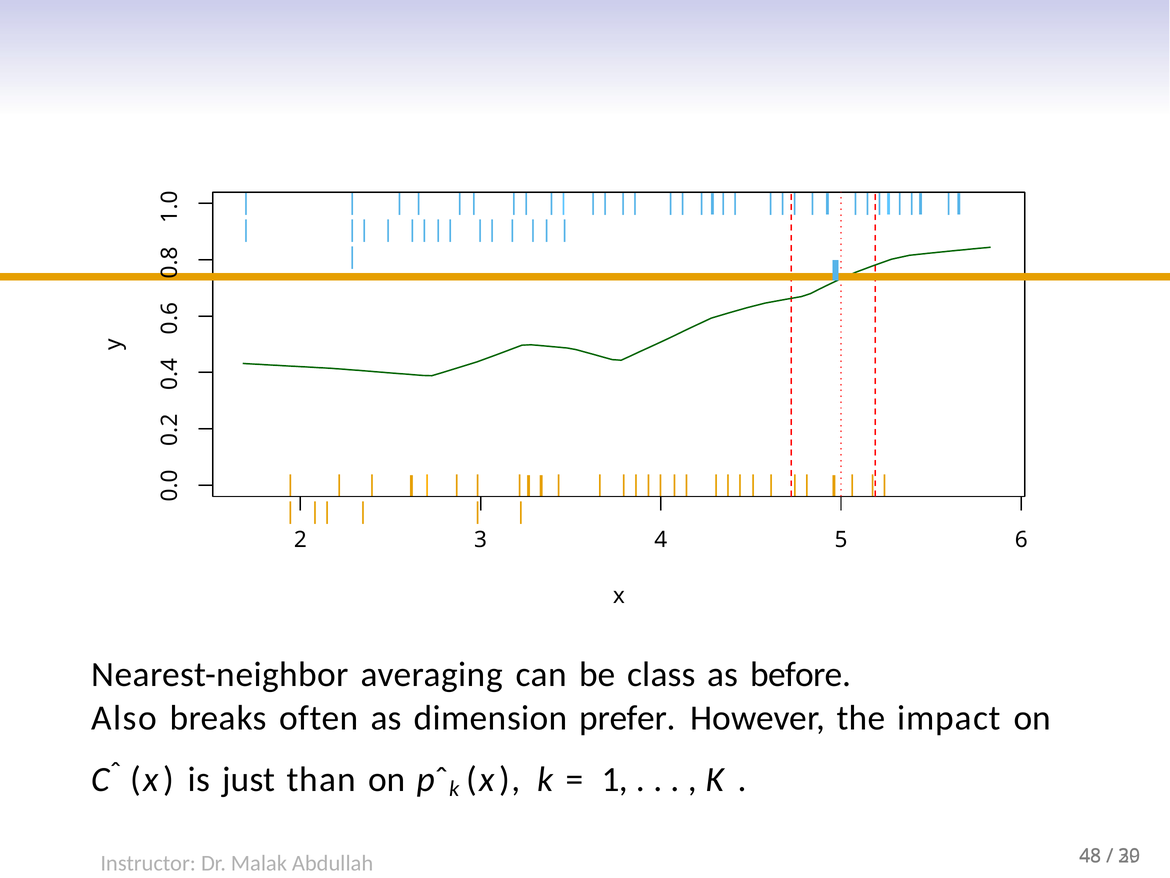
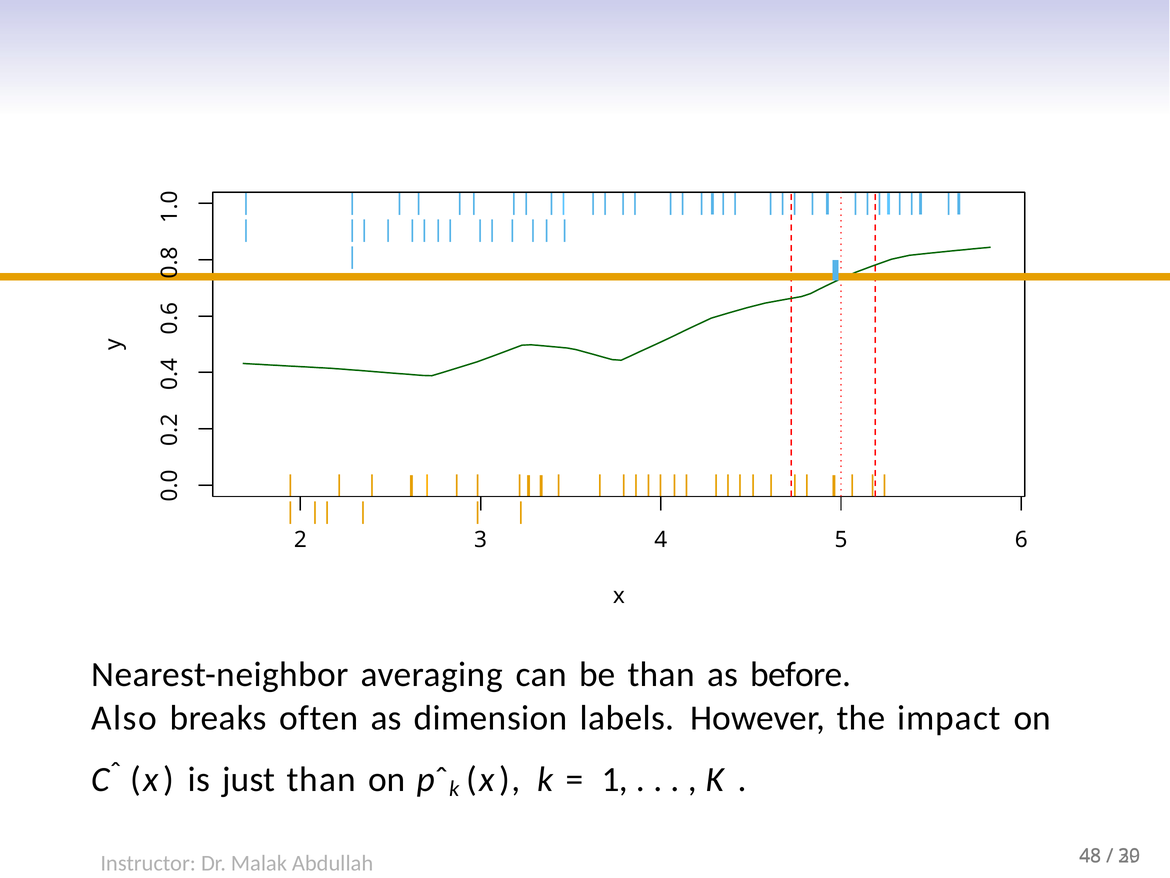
be class: class -> than (661, 675)
prefer: prefer -> labels (627, 718)
